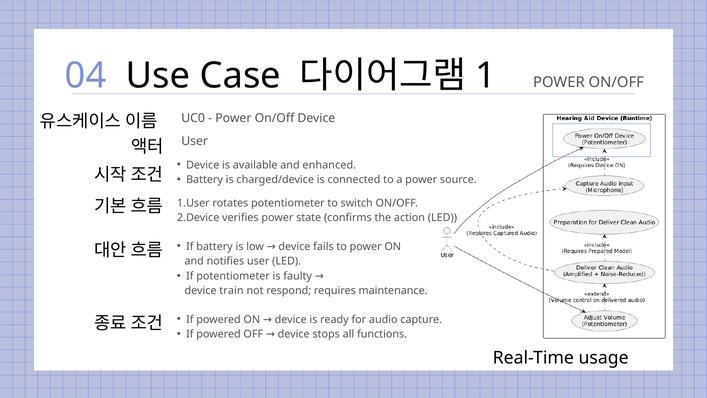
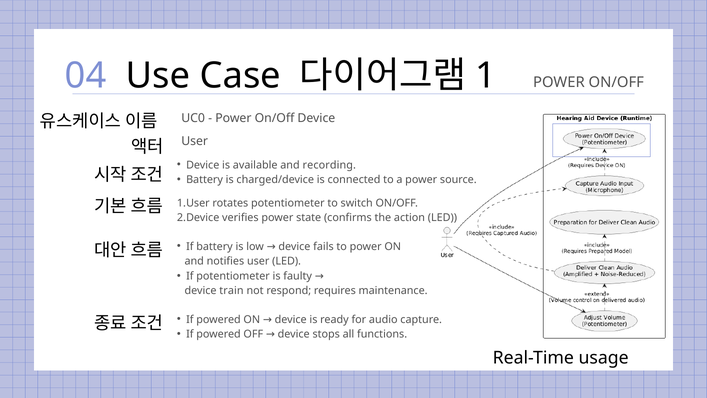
enhanced: enhanced -> recording (329, 165)
